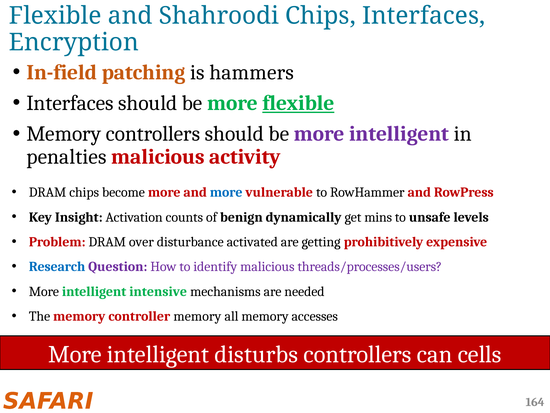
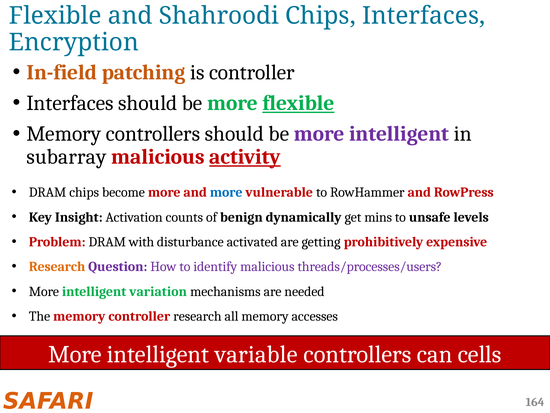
is hammers: hammers -> controller (252, 72)
penalties: penalties -> subarray (66, 157)
activity underline: none -> present (245, 157)
over: over -> with (141, 242)
Research colour: blue -> orange (57, 266)
intensive: intensive -> variation (158, 291)
controller memory: memory -> research (197, 316)
disturbs: disturbs -> variable (256, 354)
